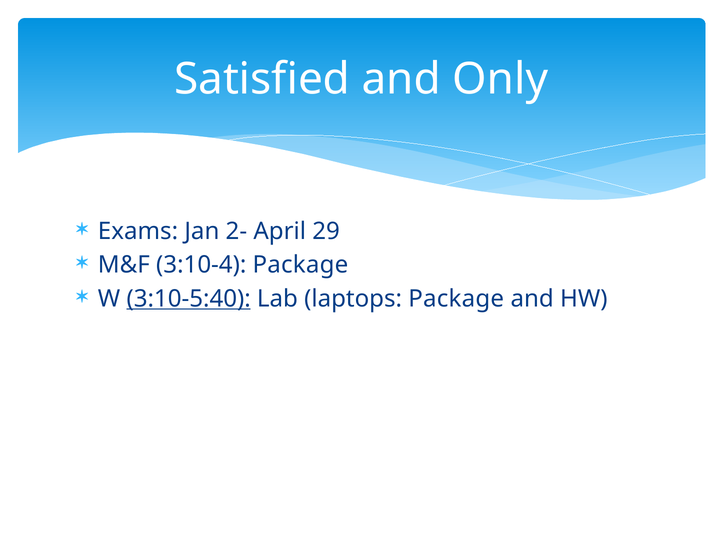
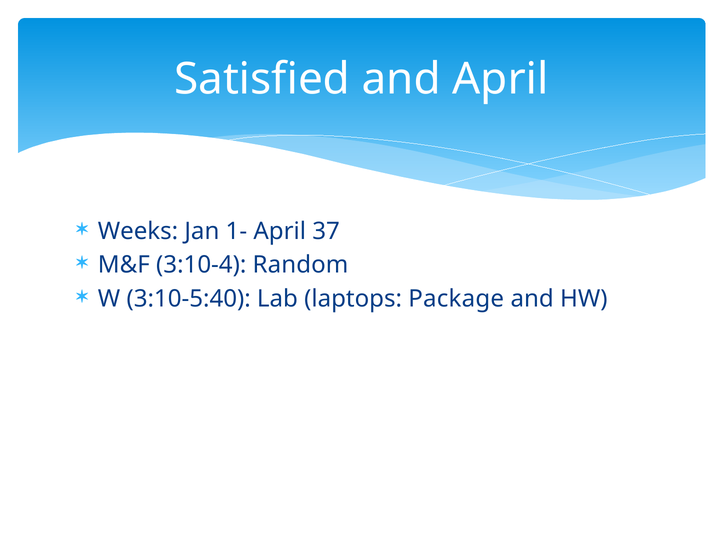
and Only: Only -> April (500, 79)
Exams: Exams -> Weeks (138, 231)
2-: 2- -> 1- (236, 231)
29: 29 -> 37 (326, 231)
3:10-4 Package: Package -> Random (300, 265)
3:10-5:40 underline: present -> none (189, 299)
